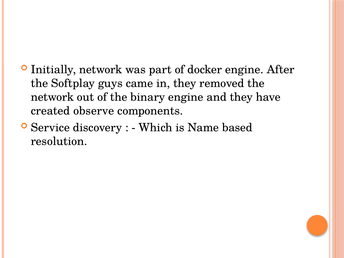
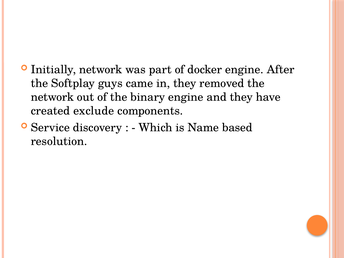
observe: observe -> exclude (94, 111)
